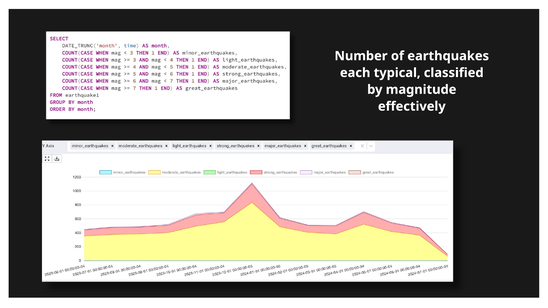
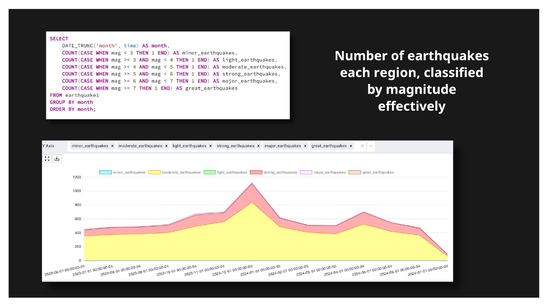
typical: typical -> region (397, 73)
